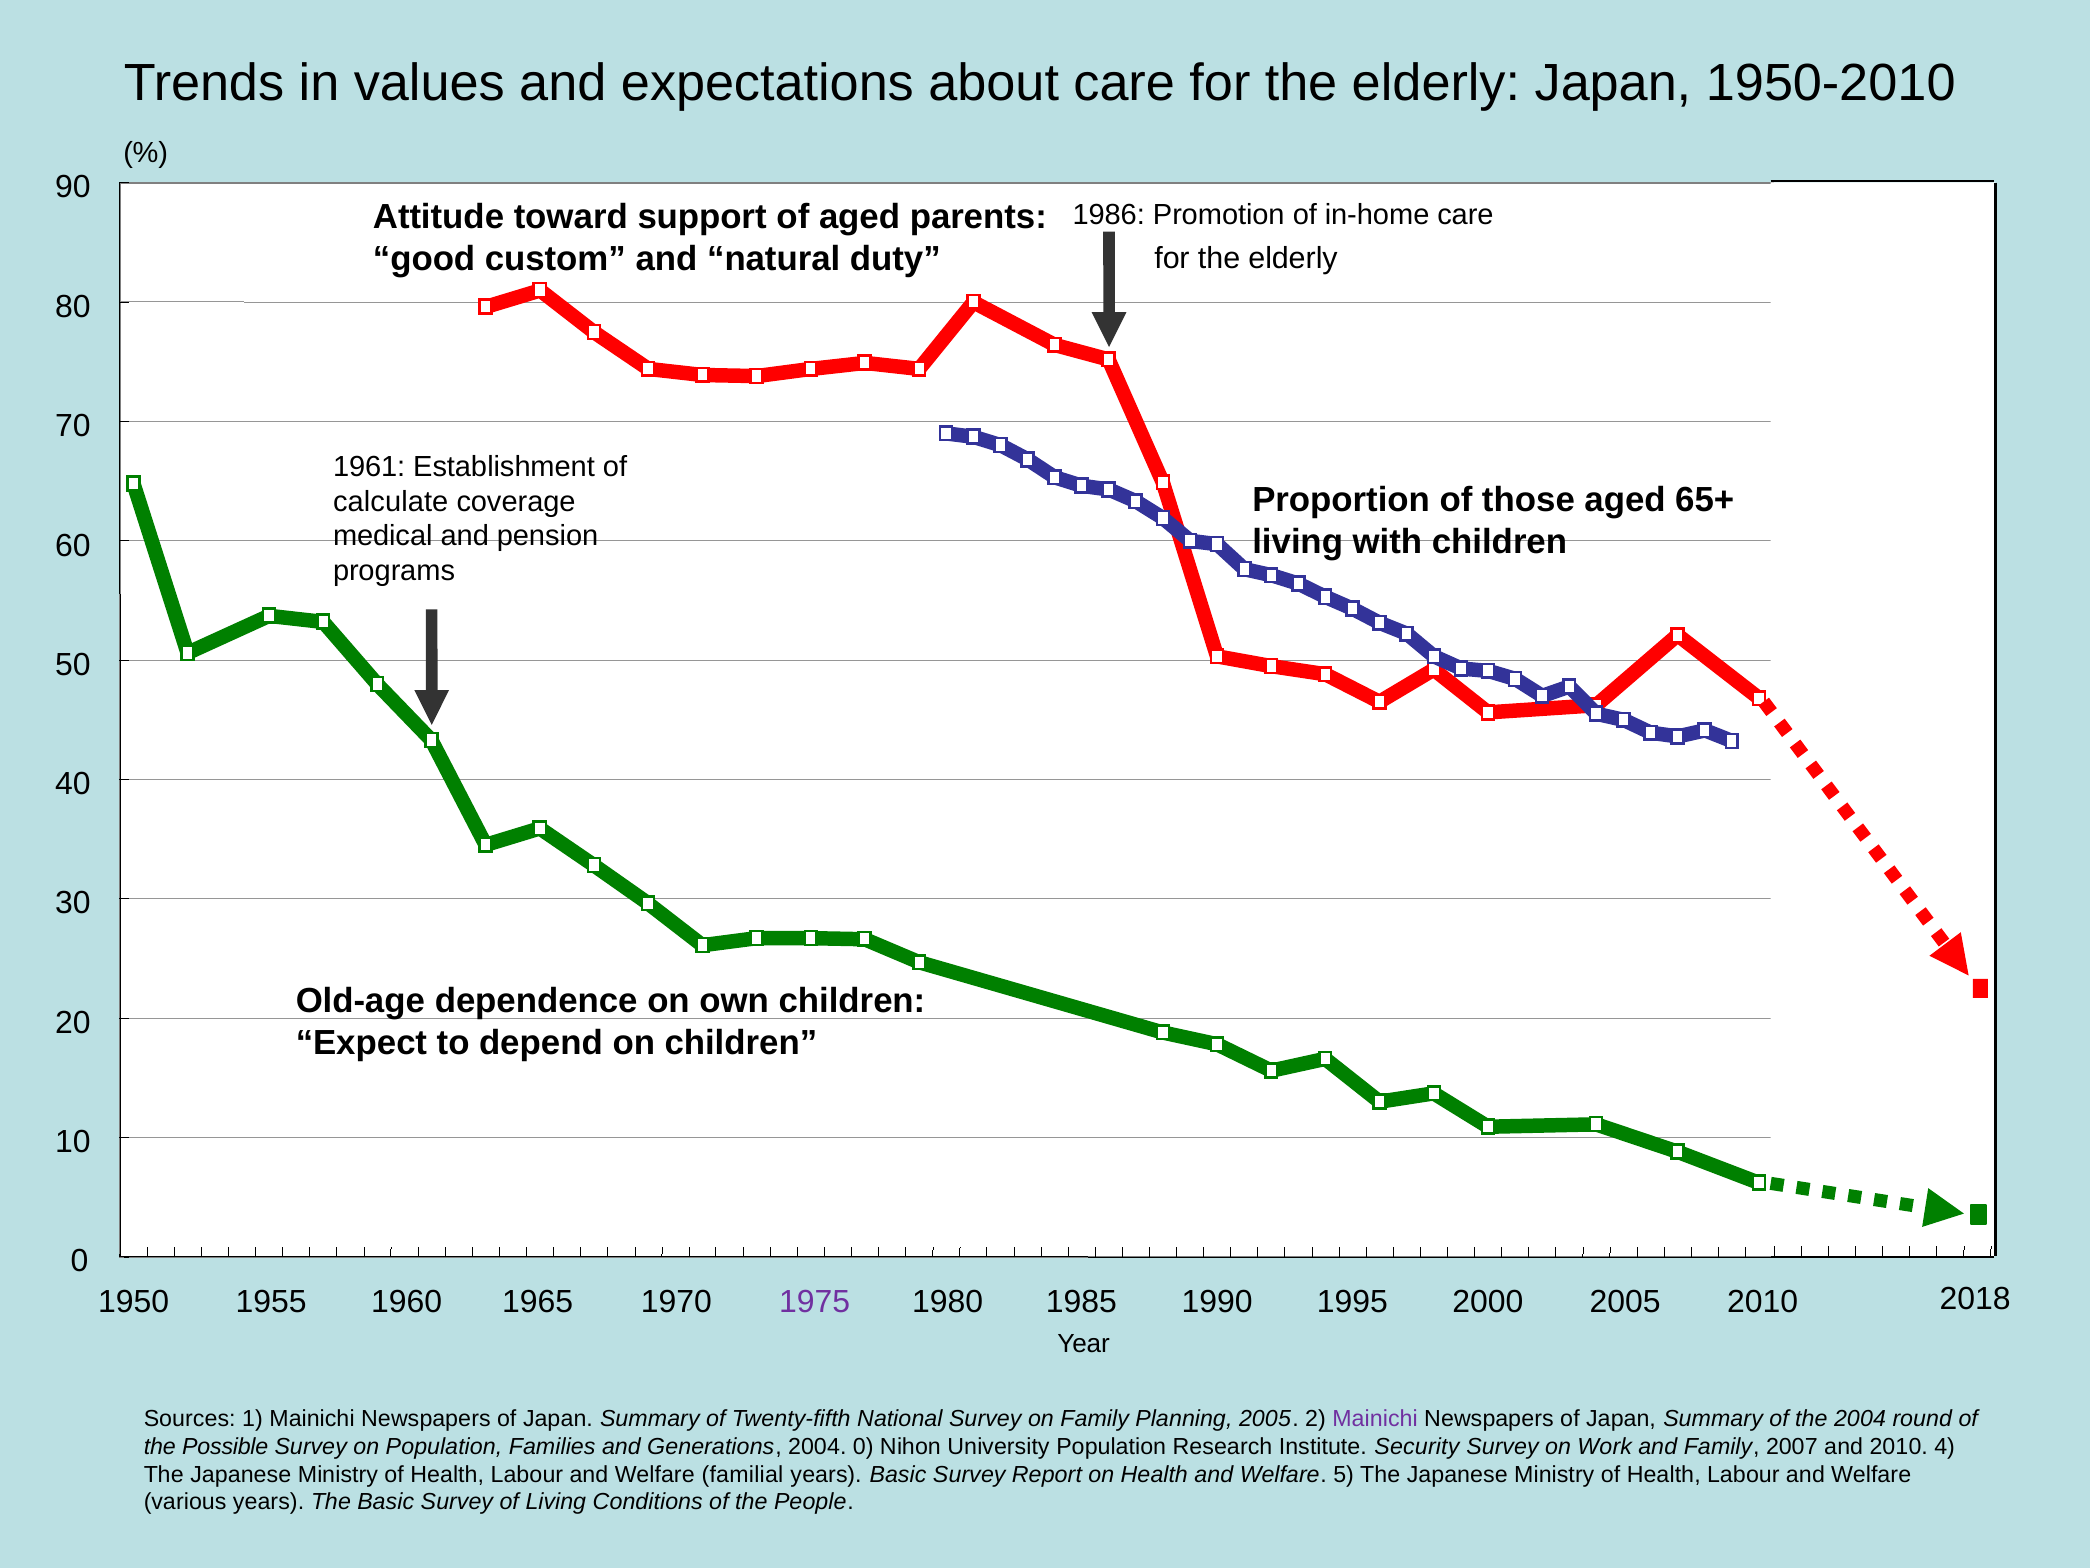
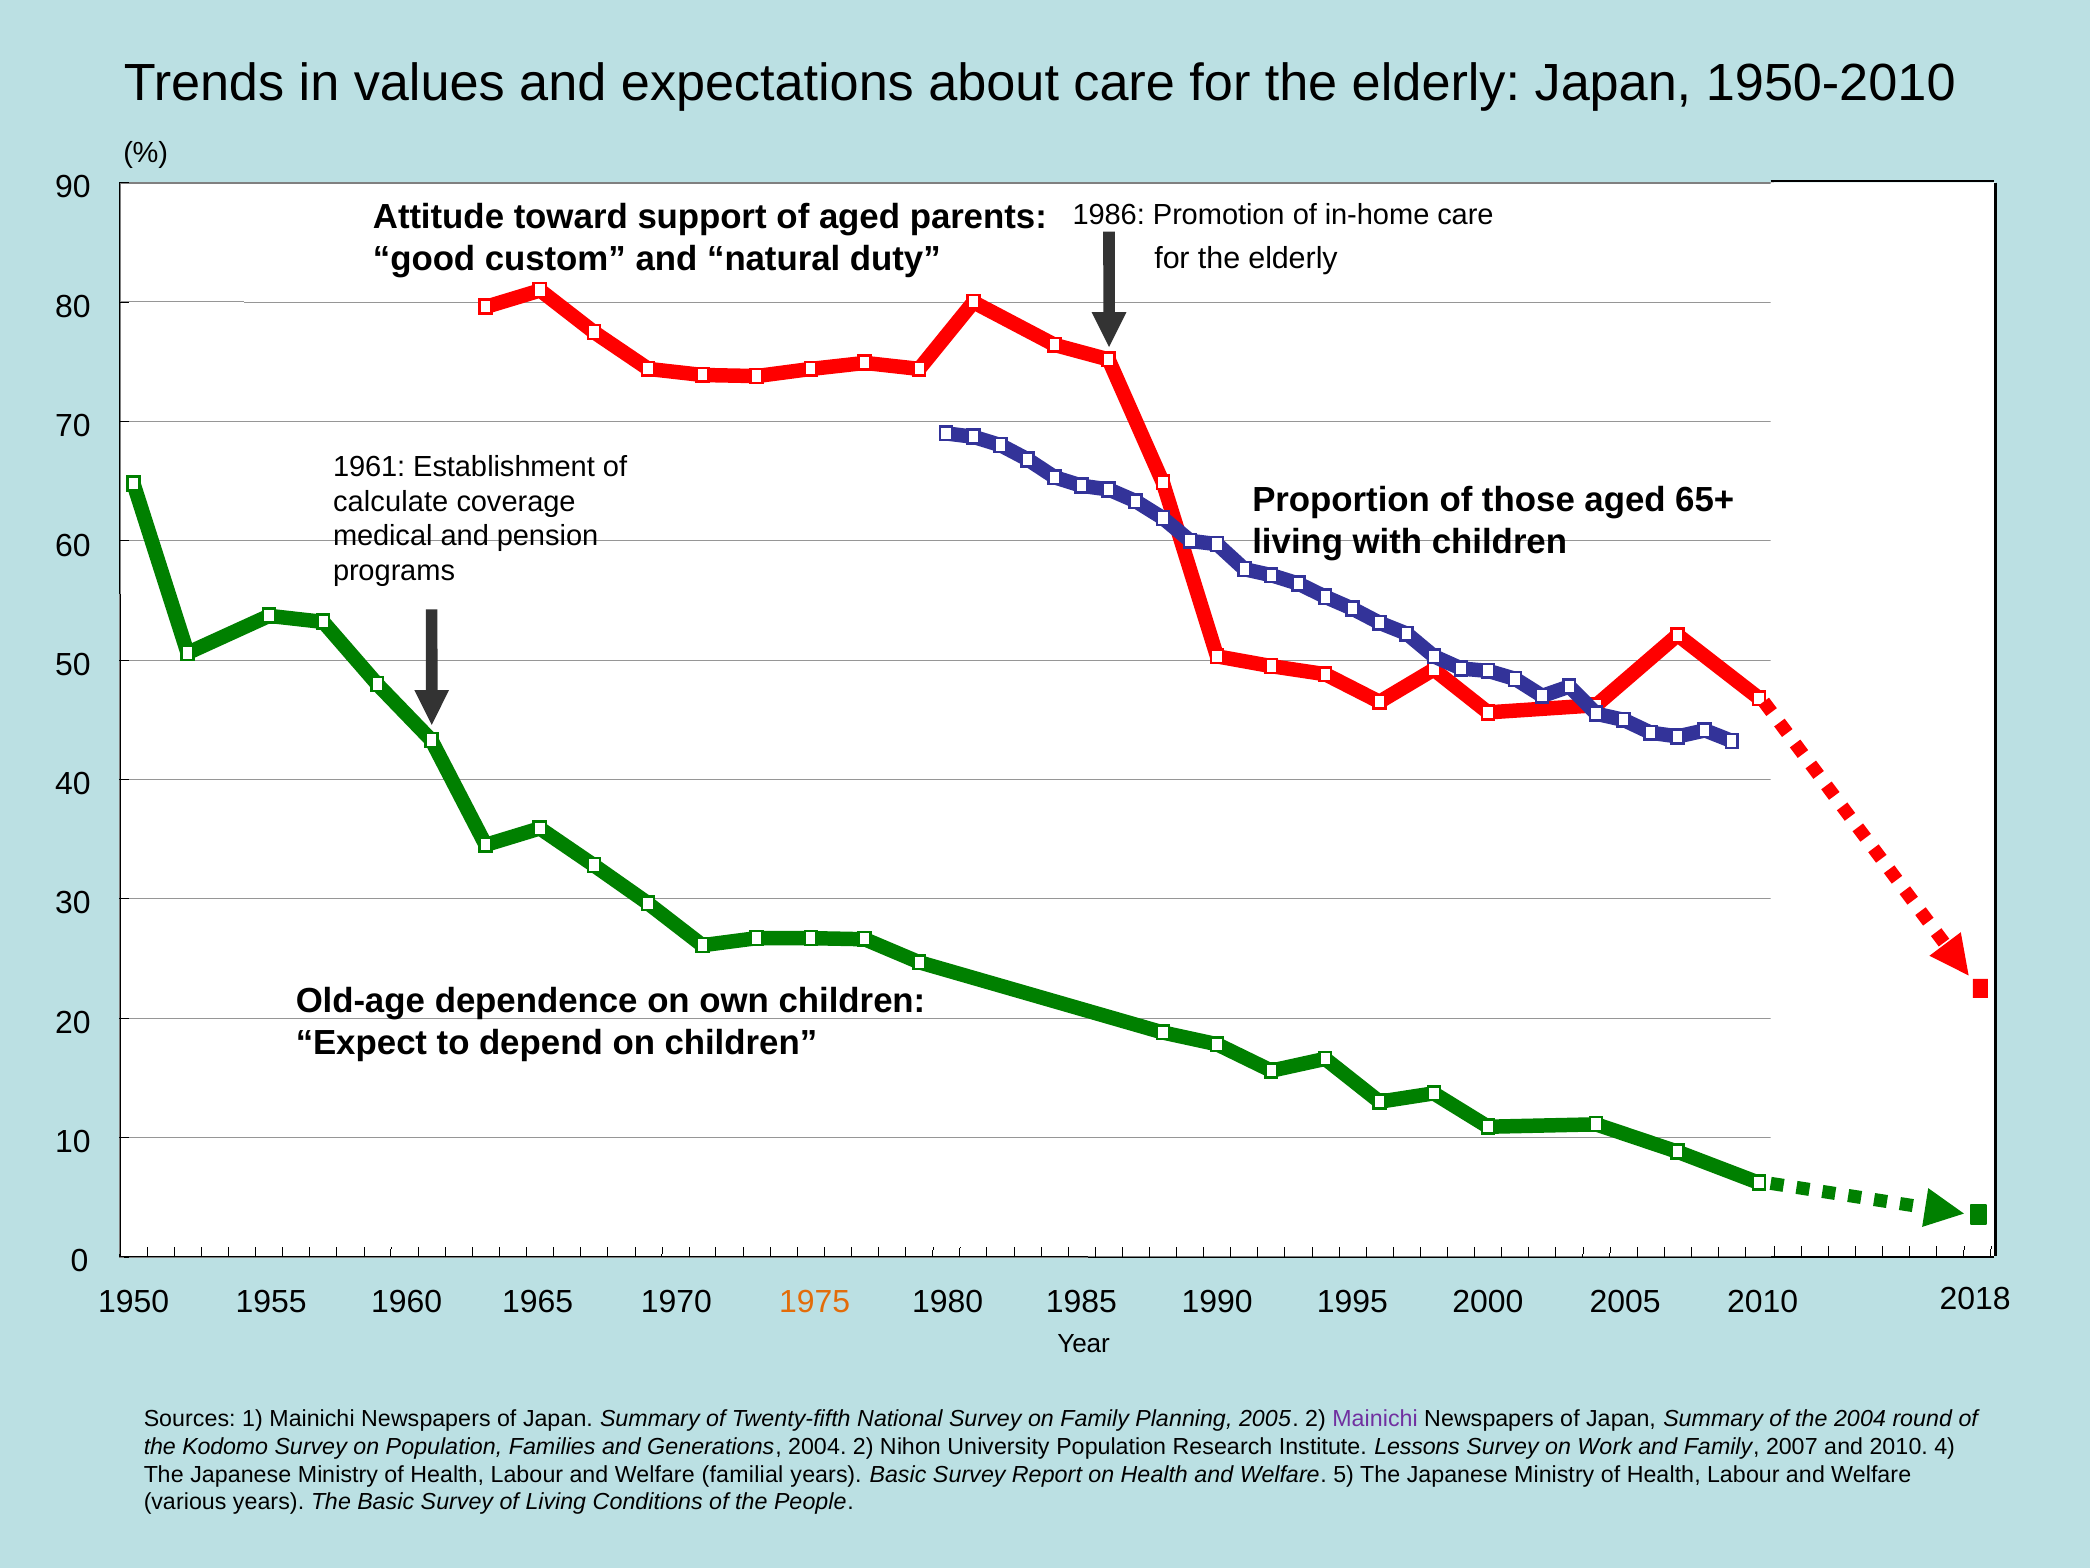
1975 colour: purple -> orange (815, 1301)
Possible: Possible -> Kodomo (225, 1446)
2004 0: 0 -> 2 (863, 1446)
Security: Security -> Lessons (1417, 1446)
